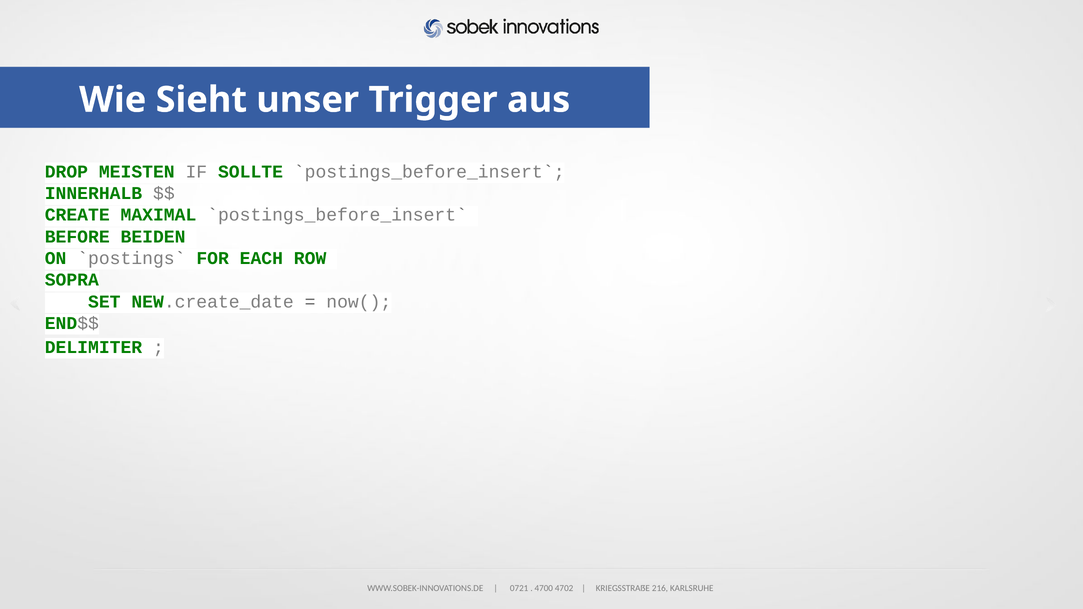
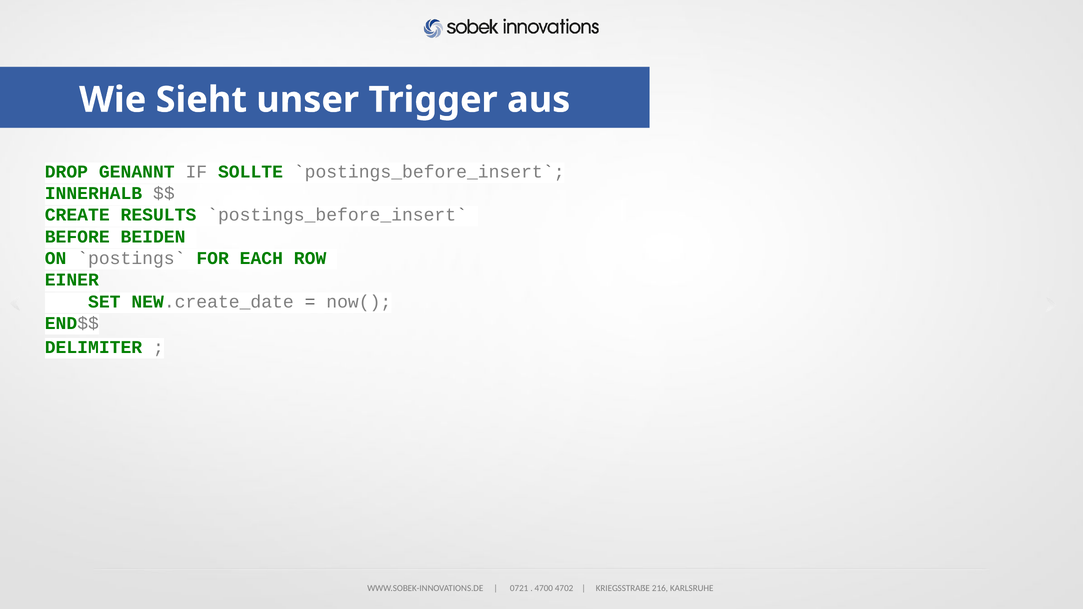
MEISTEN: MEISTEN -> GENANNT (137, 172)
MAXIMAL: MAXIMAL -> RESULTS (158, 215)
SOPRA: SOPRA -> EINER (72, 280)
